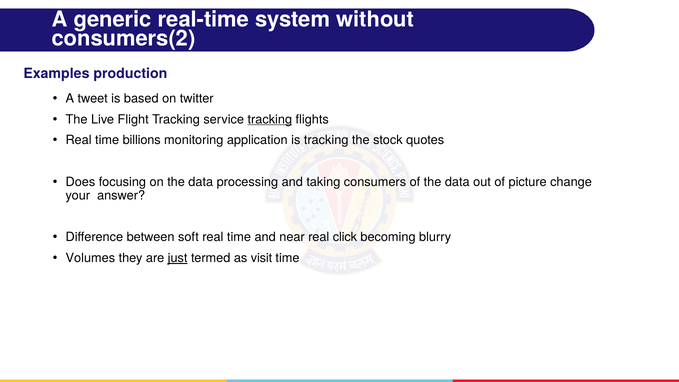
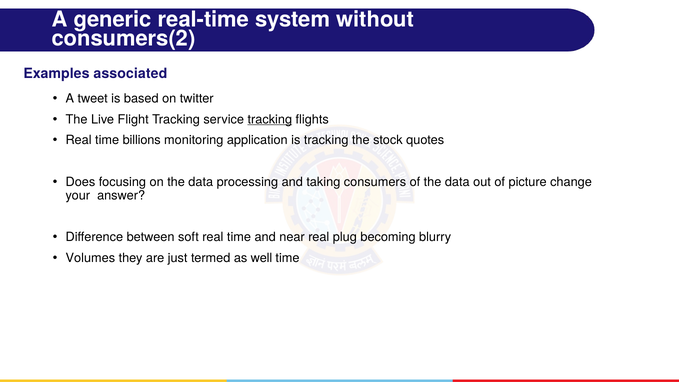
production: production -> associated (130, 74)
click: click -> plug (345, 237)
just underline: present -> none (178, 258)
visit: visit -> well (261, 258)
